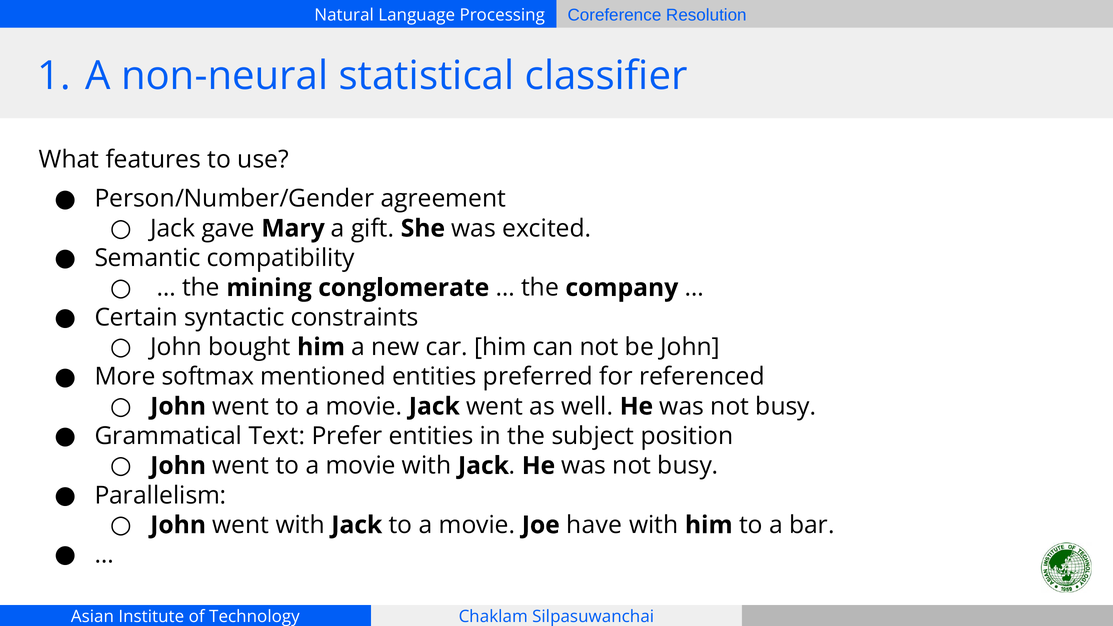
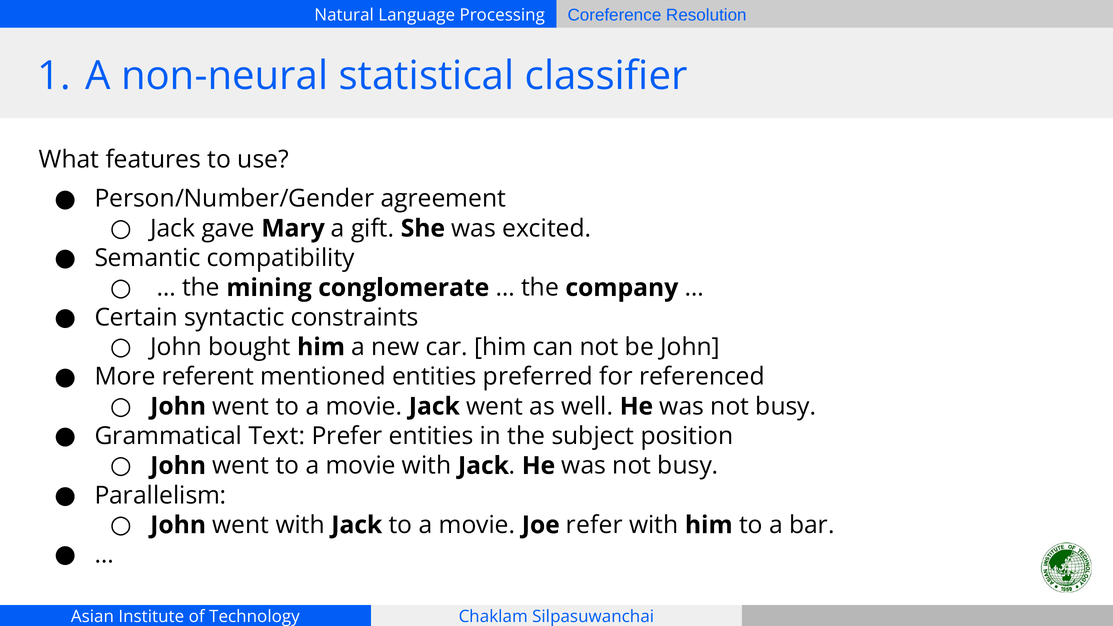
softmax: softmax -> referent (208, 377)
have: have -> refer (594, 525)
